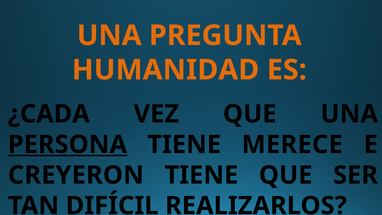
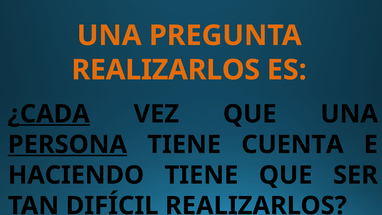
HUMANIDAD: HUMANIDAD -> REALIZARLOS (166, 70)
¿CADA underline: none -> present (49, 114)
MERECE: MERECE -> CUENTA (292, 145)
CREYERON: CREYERON -> HACIENDO (76, 175)
